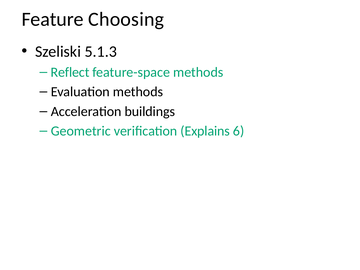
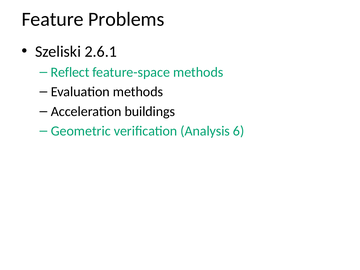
Choosing: Choosing -> Problems (126, 19)
5.1.3: 5.1.3 -> 2.6.1 (101, 52)
Explains: Explains -> Analysis (205, 131)
